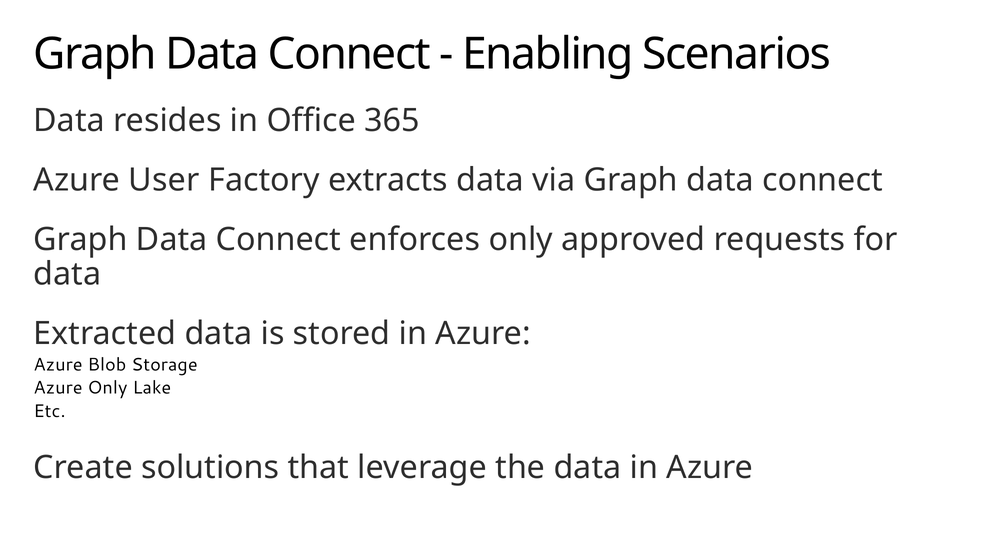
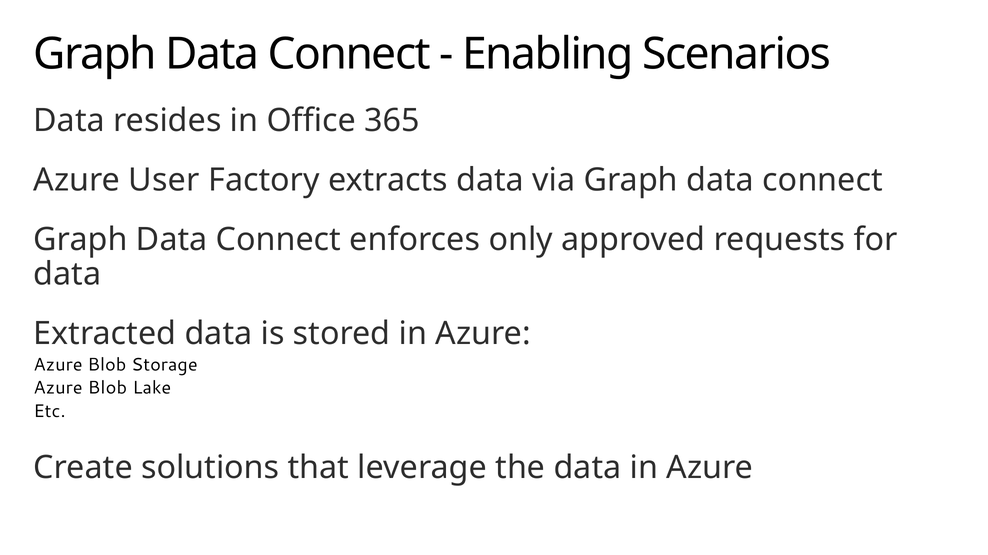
Only: Only -> Blob (107, 388)
